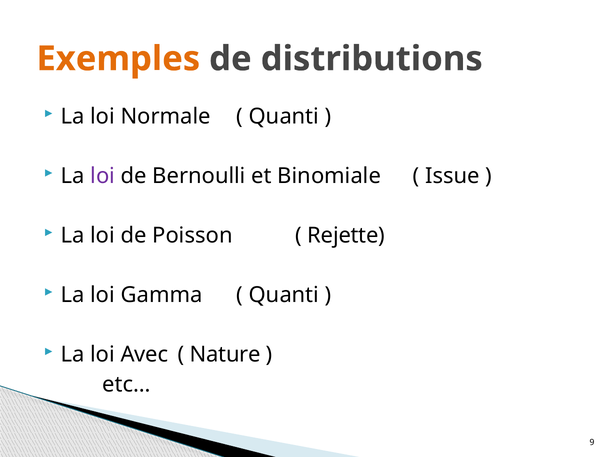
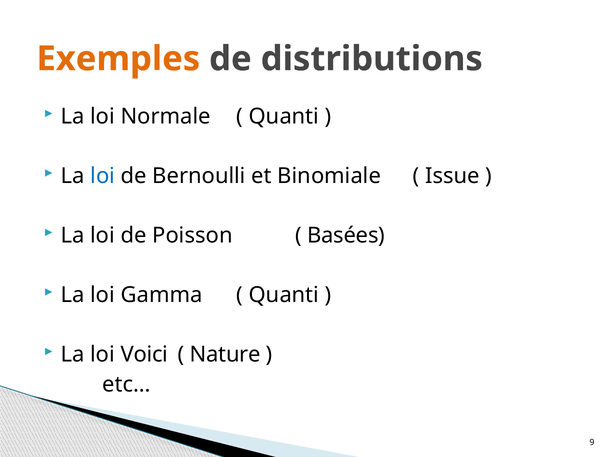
loi colour: purple -> blue (103, 176)
Rejette: Rejette -> Basées (346, 235)
Avec: Avec -> Voici (144, 354)
